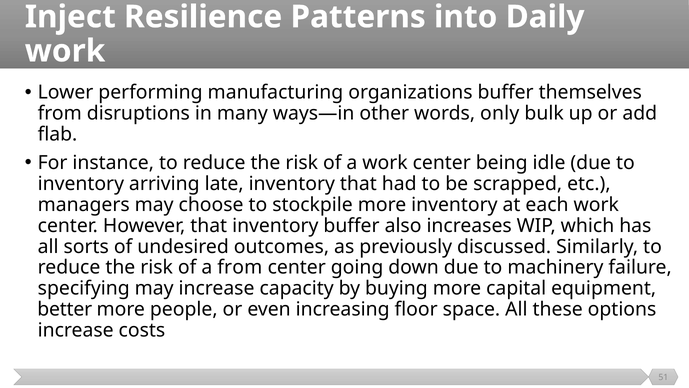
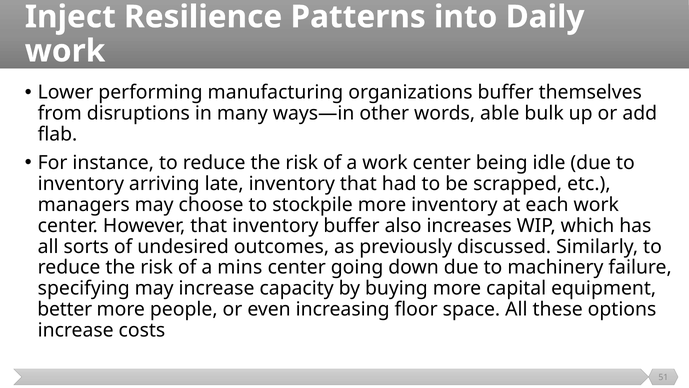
only: only -> able (500, 113)
a from: from -> mins (240, 267)
